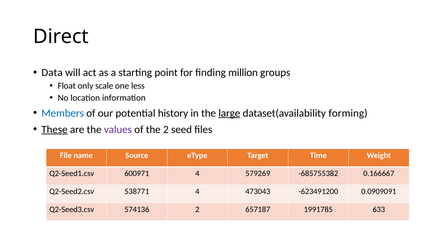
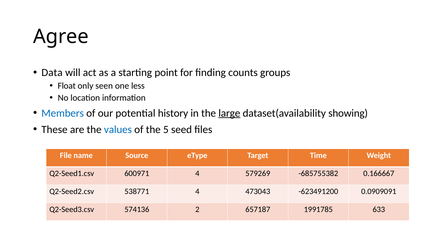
Direct: Direct -> Agree (61, 37)
million: million -> counts (243, 73)
scale: scale -> seen (104, 86)
forming: forming -> showing (348, 113)
These underline: present -> none (54, 130)
values colour: purple -> blue (118, 130)
the 2: 2 -> 5 (166, 130)
